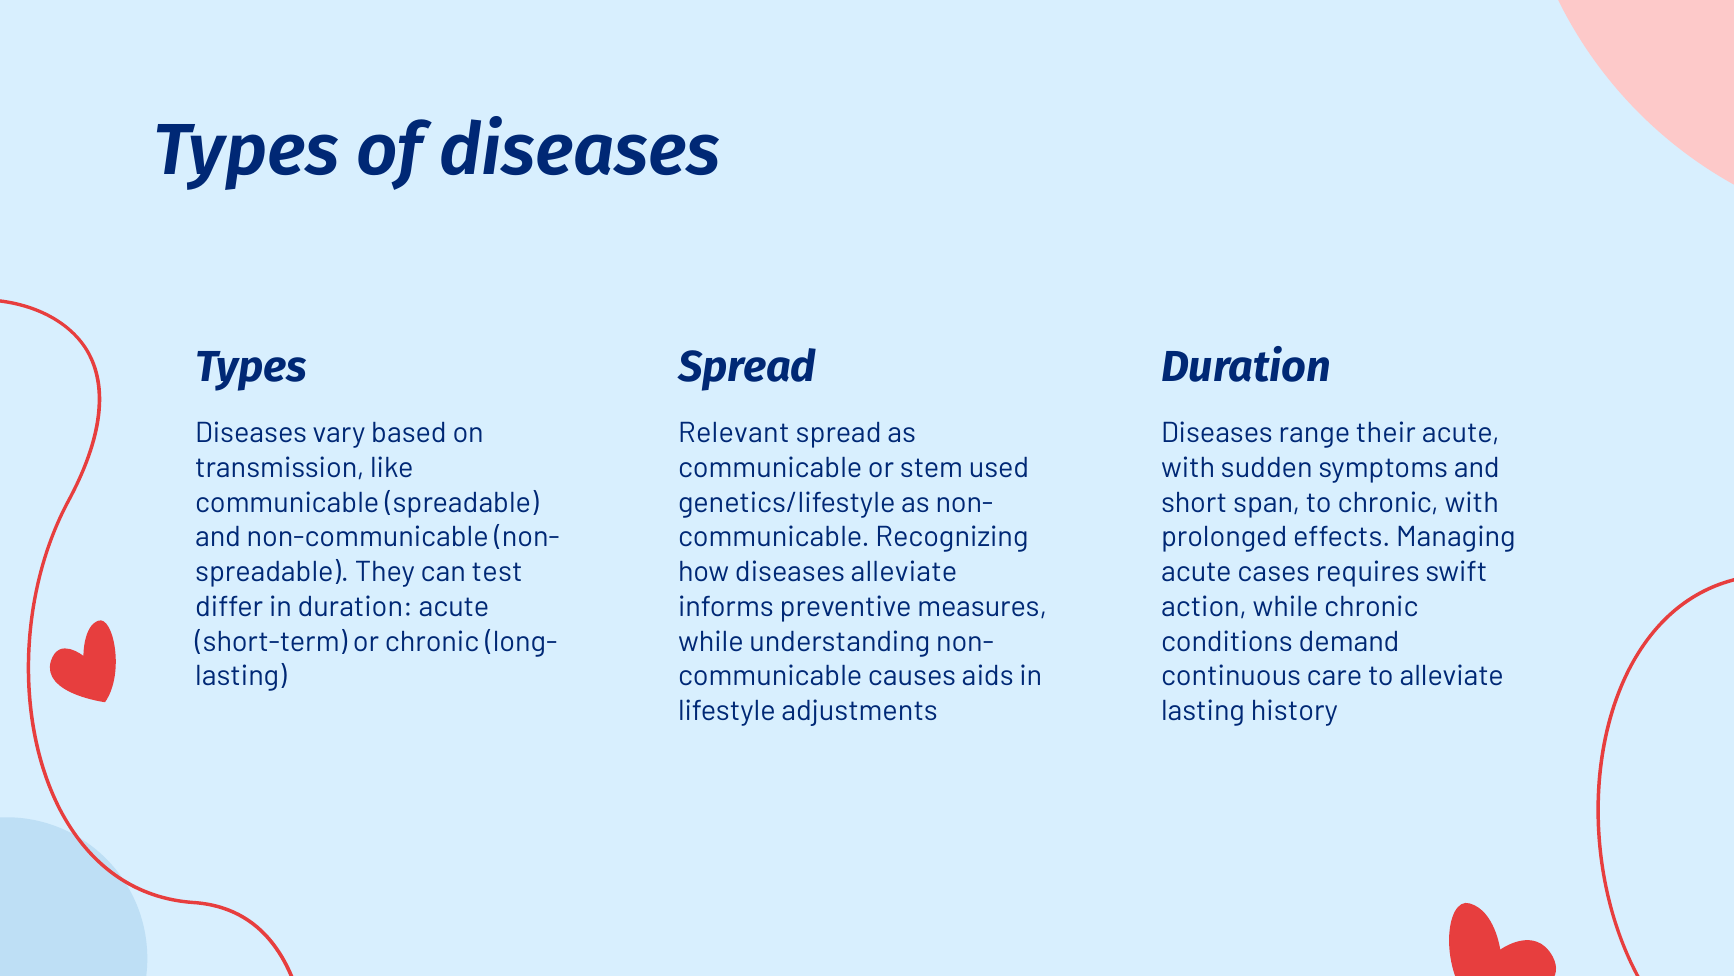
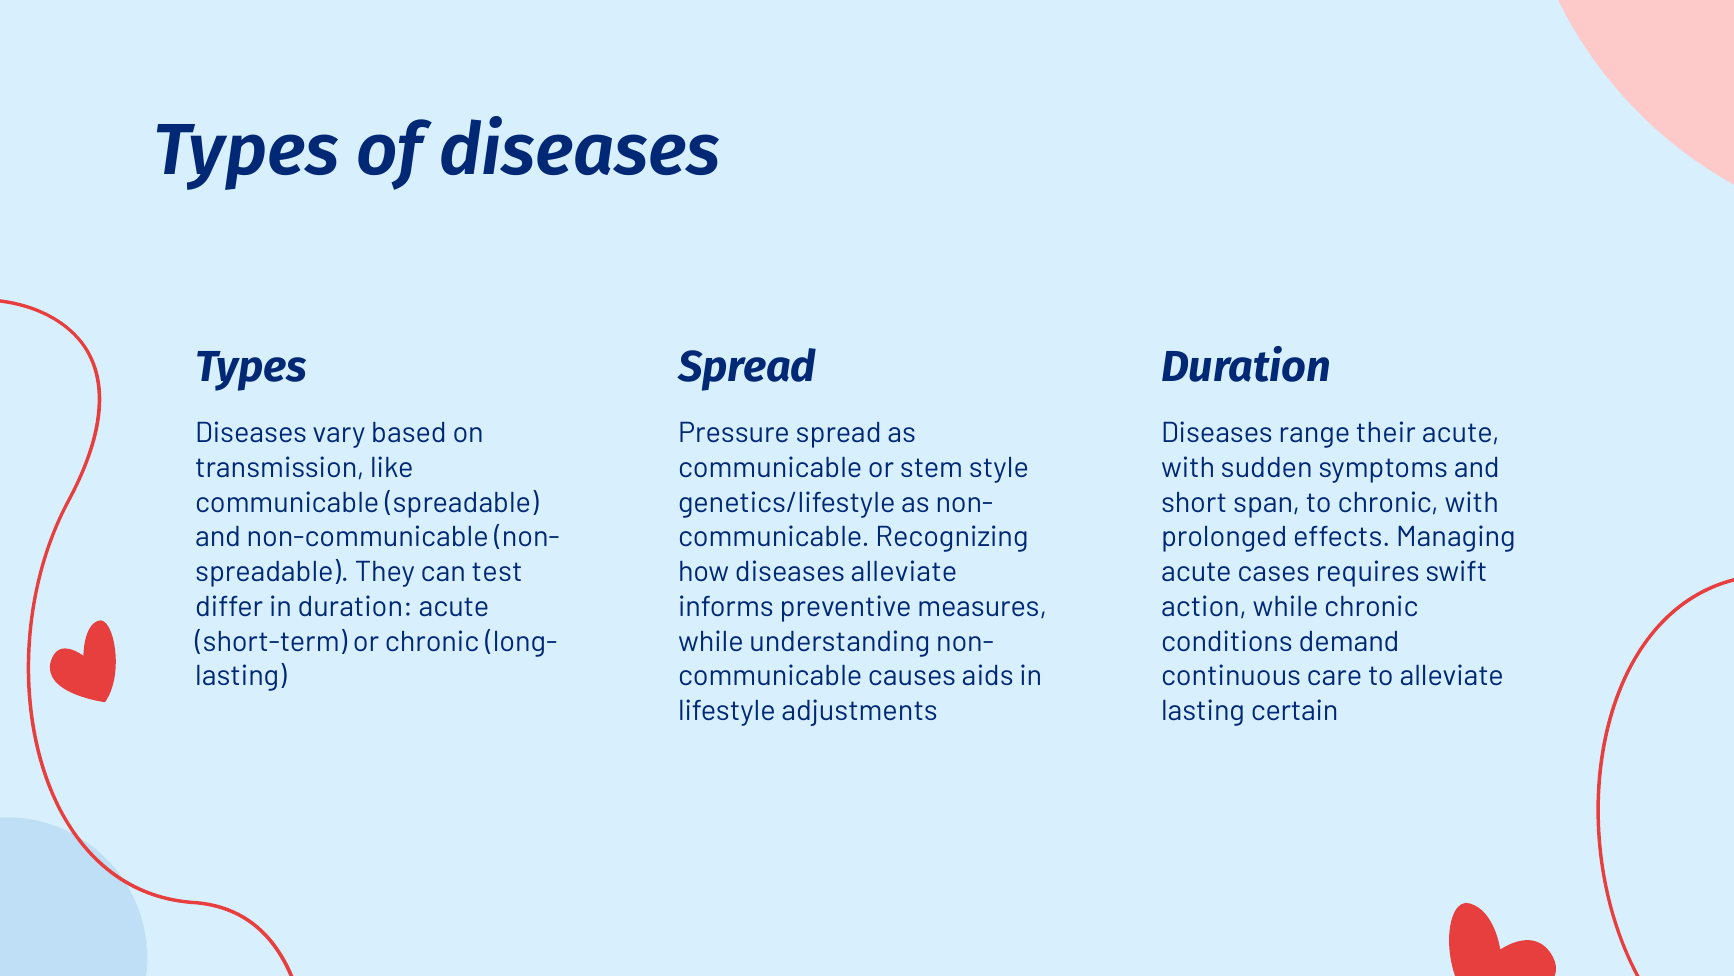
Relevant: Relevant -> Pressure (734, 433)
used: used -> style (999, 468)
history: history -> certain (1295, 710)
